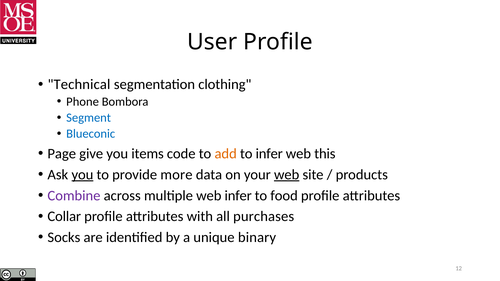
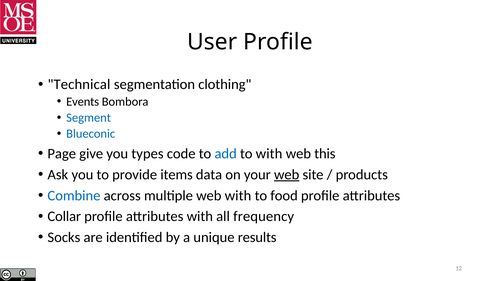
Phone: Phone -> Events (83, 102)
items: items -> types (147, 154)
add colour: orange -> blue (226, 154)
to infer: infer -> with (269, 154)
you underline: present -> none (82, 175)
more: more -> items (177, 175)
Combine colour: purple -> blue (74, 196)
web infer: infer -> with (238, 196)
purchases: purchases -> frequency (264, 217)
binary: binary -> results (257, 238)
